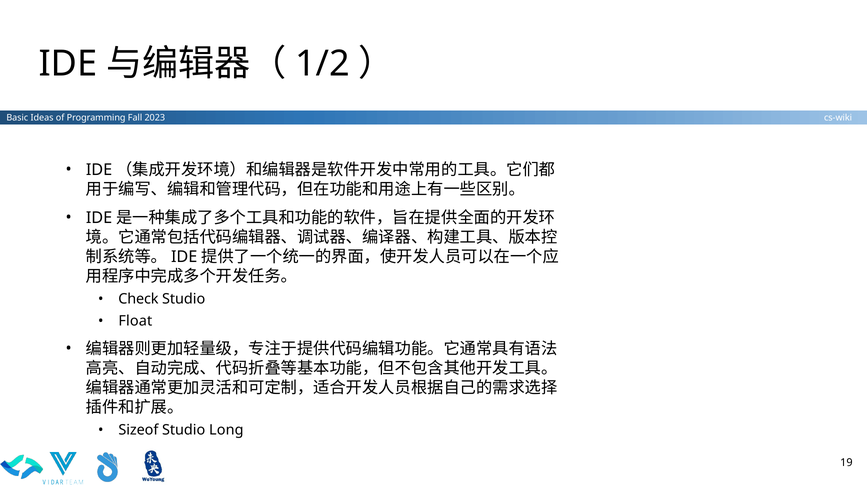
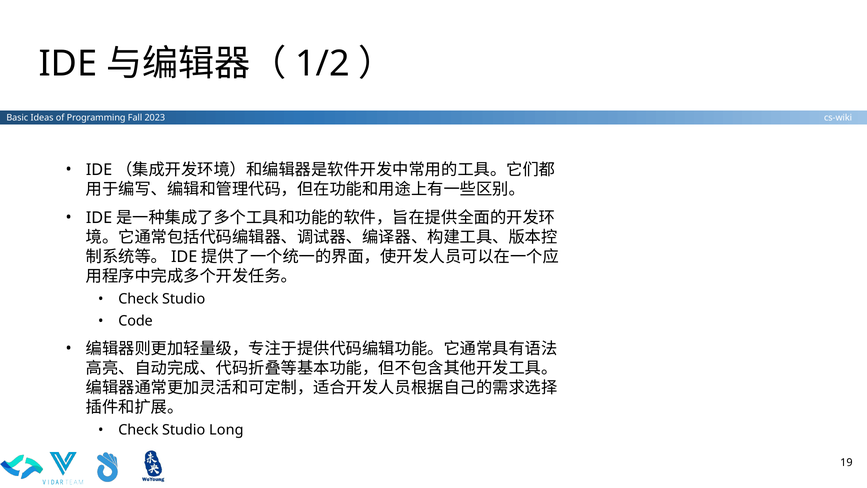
Float: Float -> Code (136, 321)
Sizeof: Sizeof -> Check (138, 430)
